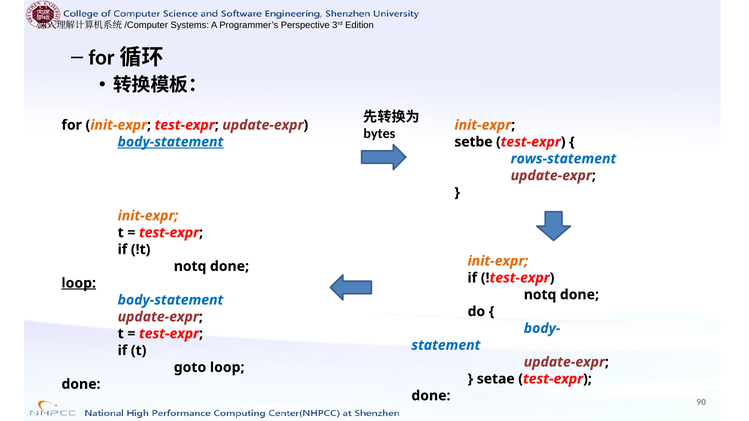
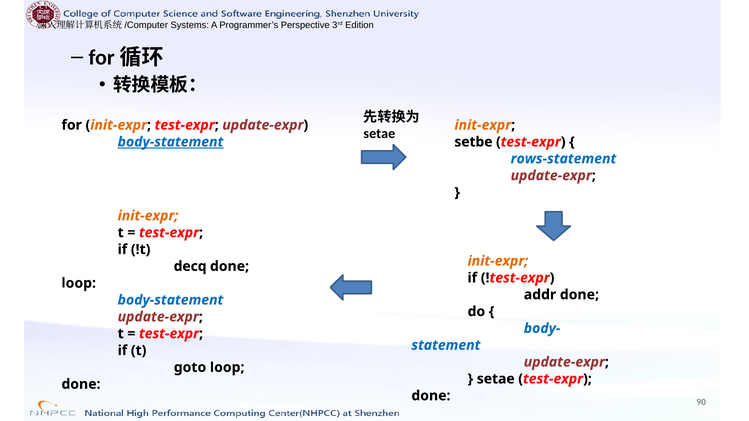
bytes: bytes -> setae (379, 134)
notq: notq -> decq (190, 266)
loop underline: present -> none (79, 283)
notq: notq -> addr (540, 295)
